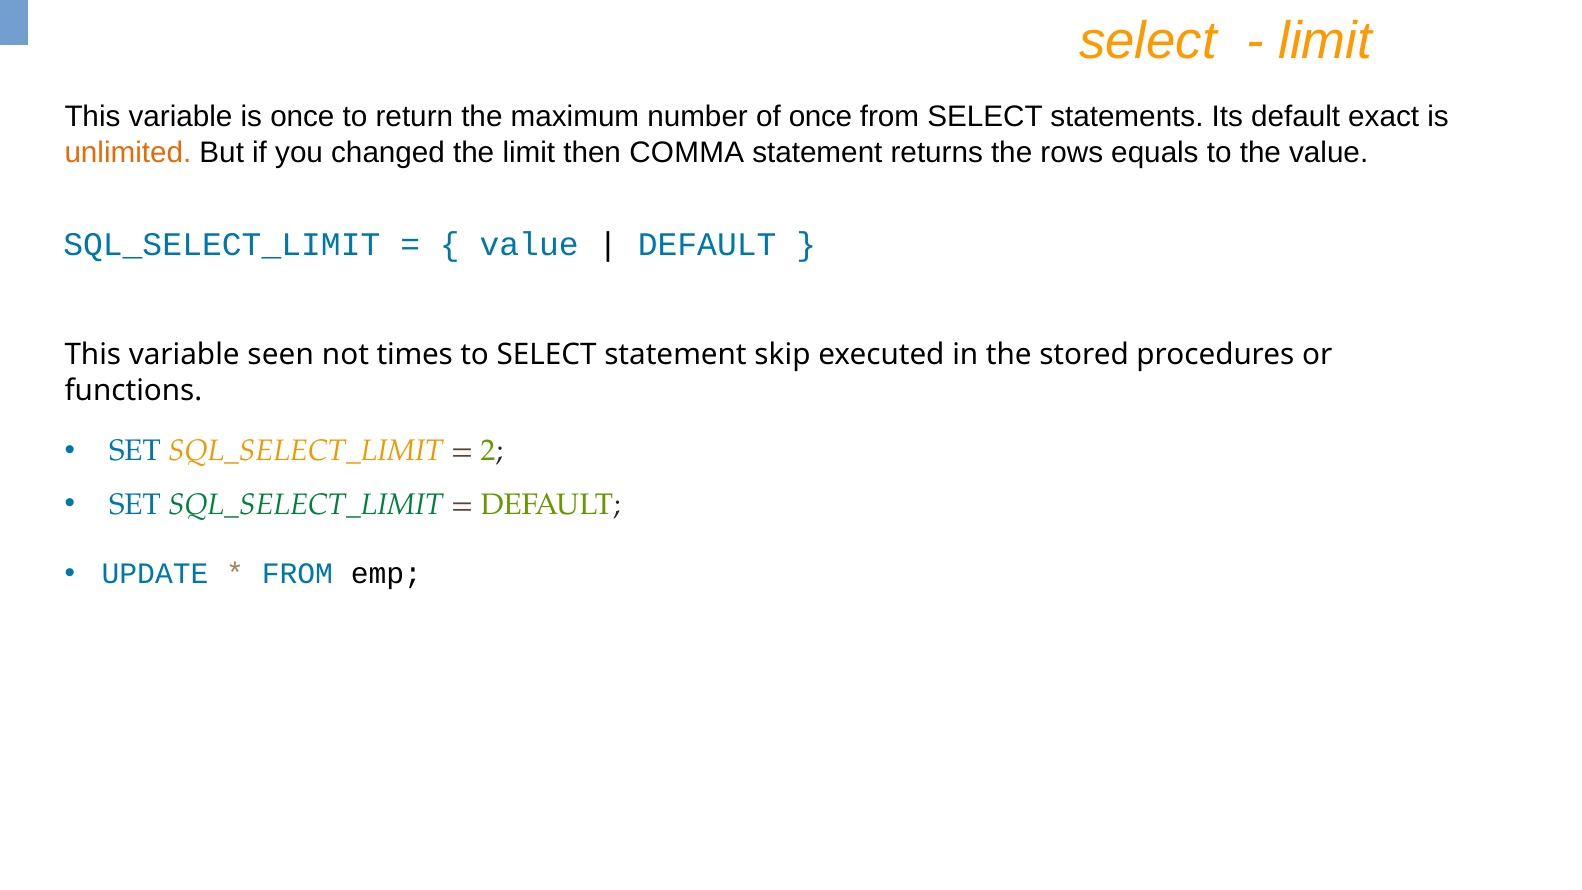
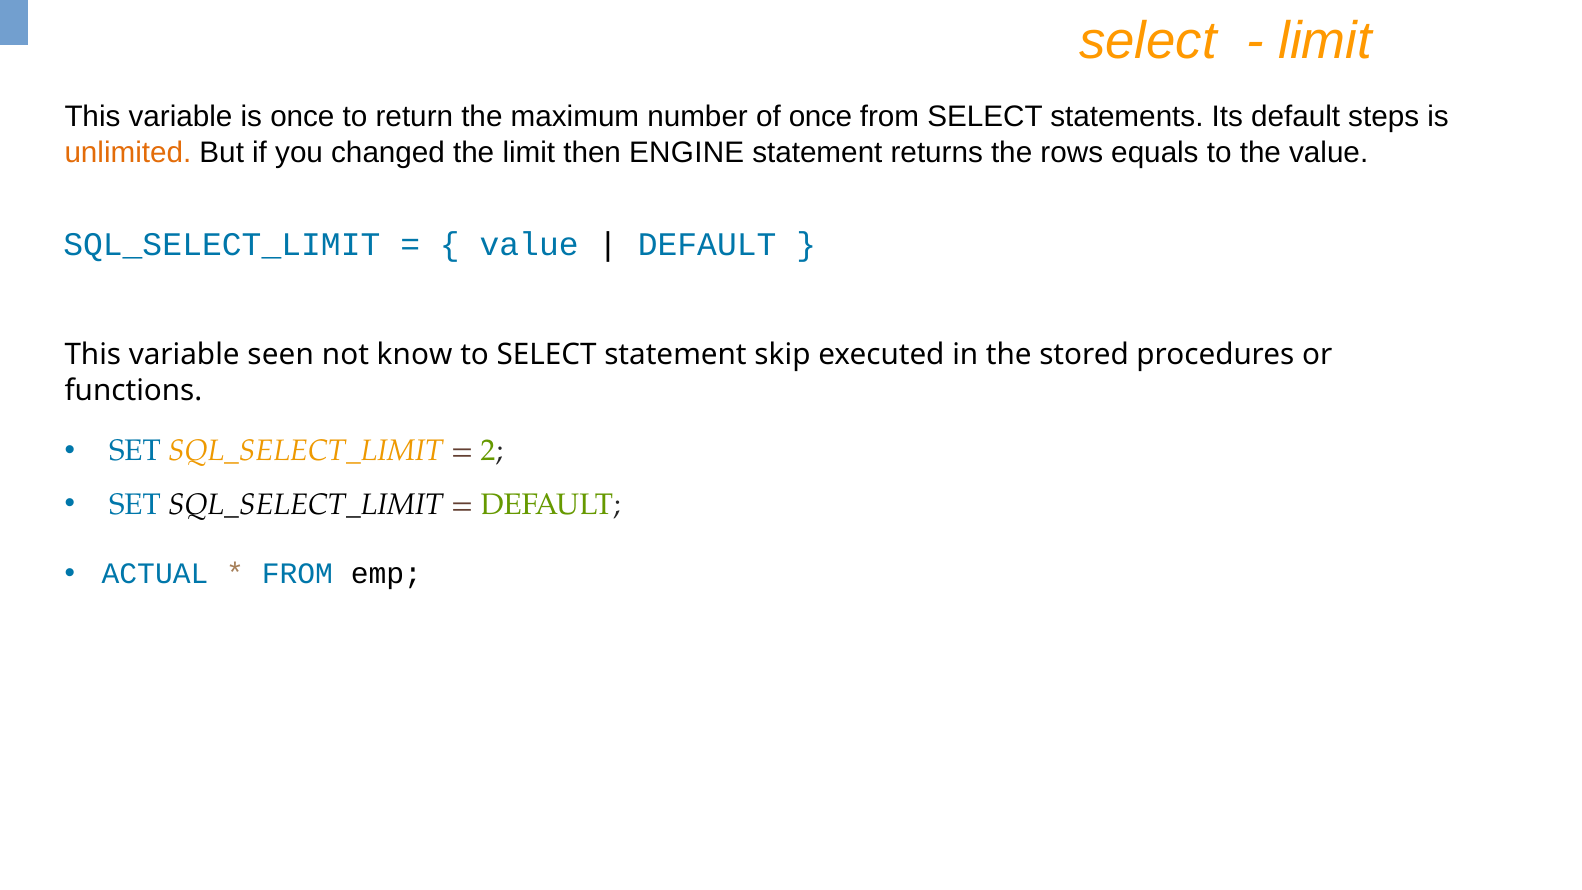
exact: exact -> steps (1384, 117)
COMMA: COMMA -> ENGINE (687, 152)
times: times -> know (415, 355)
SQL_SELECT_LIMIT colour: green -> black (306, 504)
UPDATE: UPDATE -> ACTUAL (155, 574)
